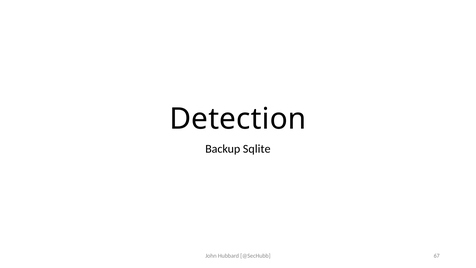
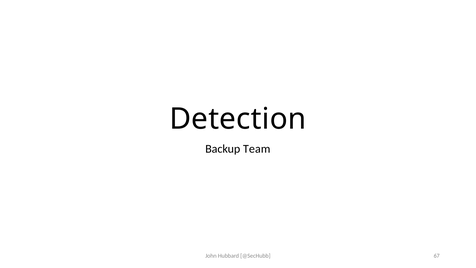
Sqlite: Sqlite -> Team (257, 149)
